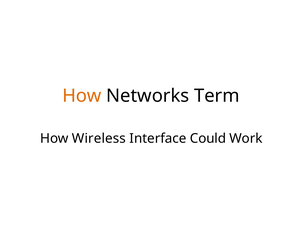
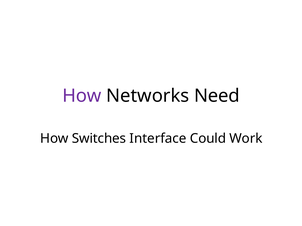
How colour: orange -> purple (82, 96)
Term: Term -> Need (217, 96)
Wireless: Wireless -> Switches (99, 139)
